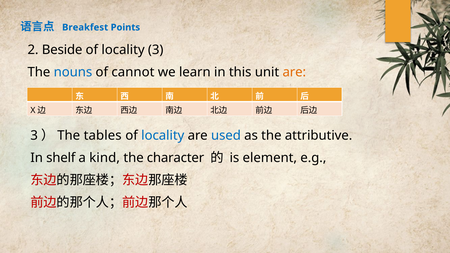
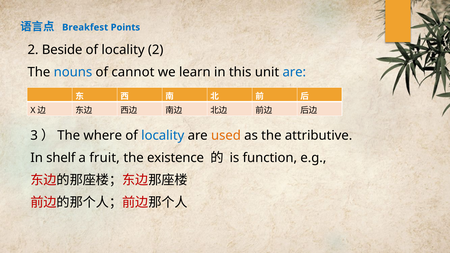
locality 3: 3 -> 2 (156, 50)
are colour: orange -> blue (294, 72)
tables: tables -> where (103, 136)
used colour: blue -> orange (226, 136)
kind: kind -> fruit (105, 158)
character: character -> existence (176, 158)
element: element -> function (270, 158)
